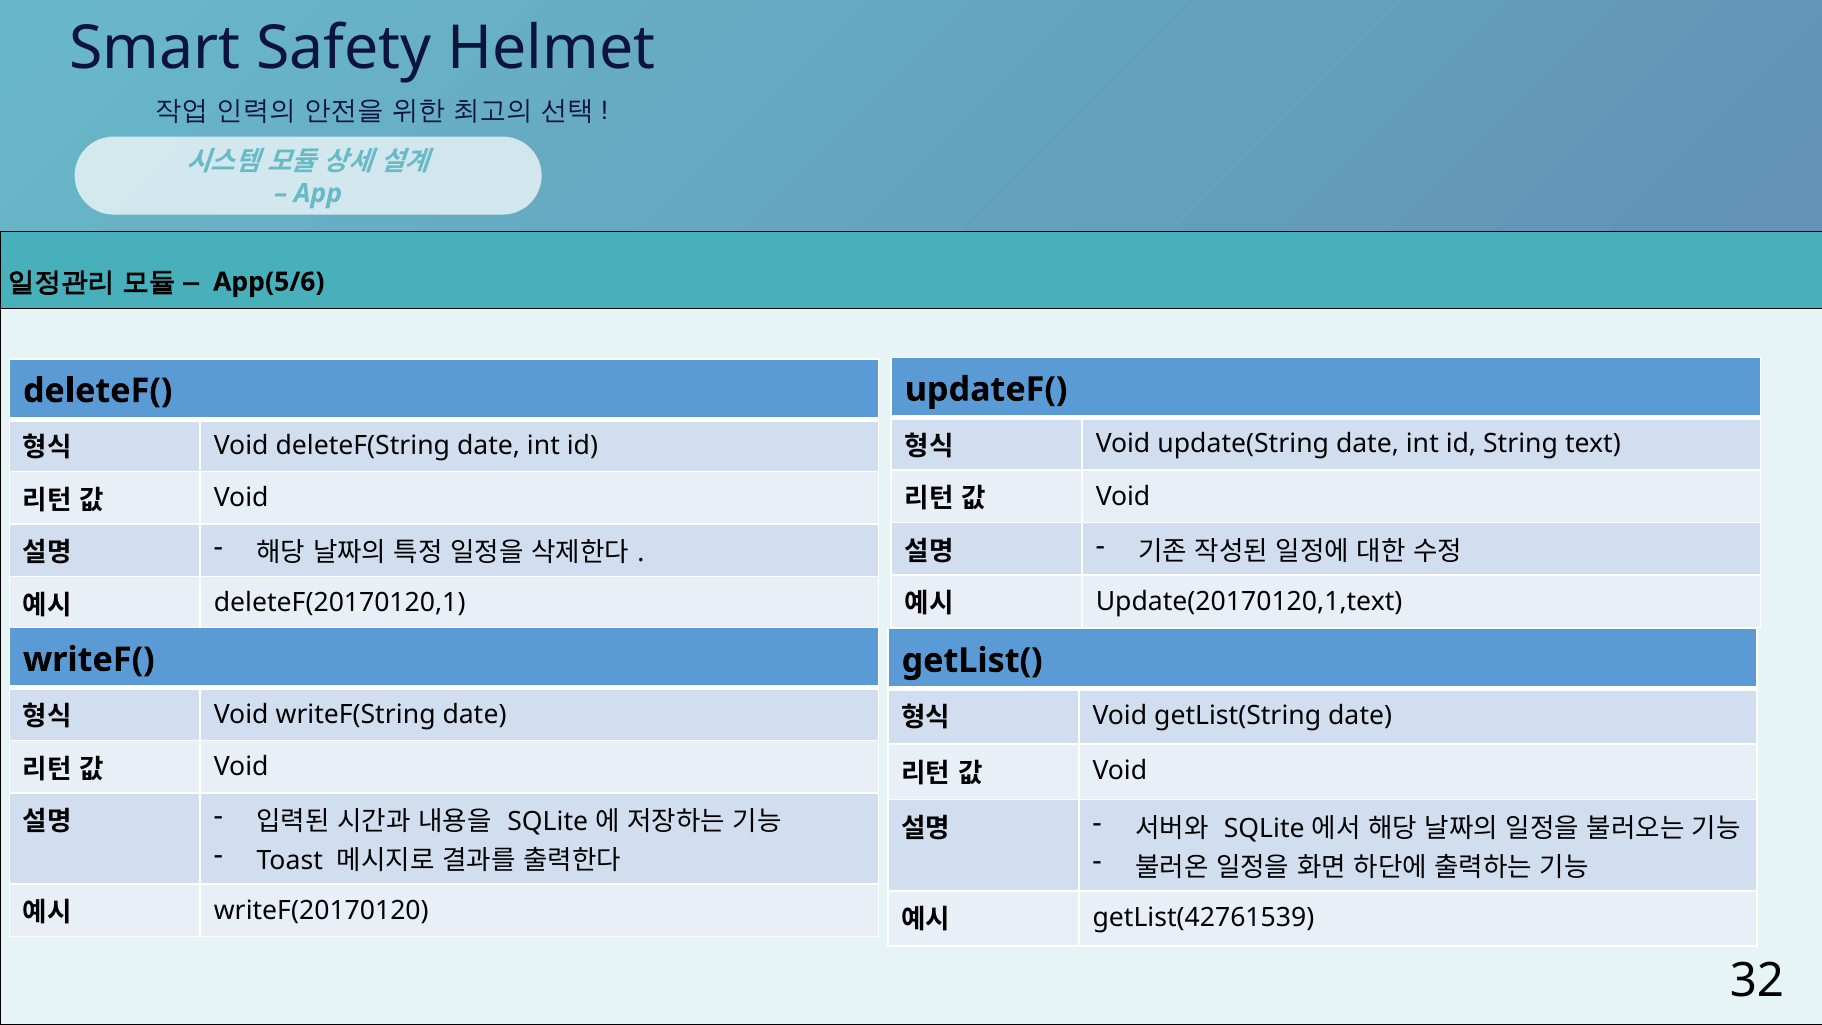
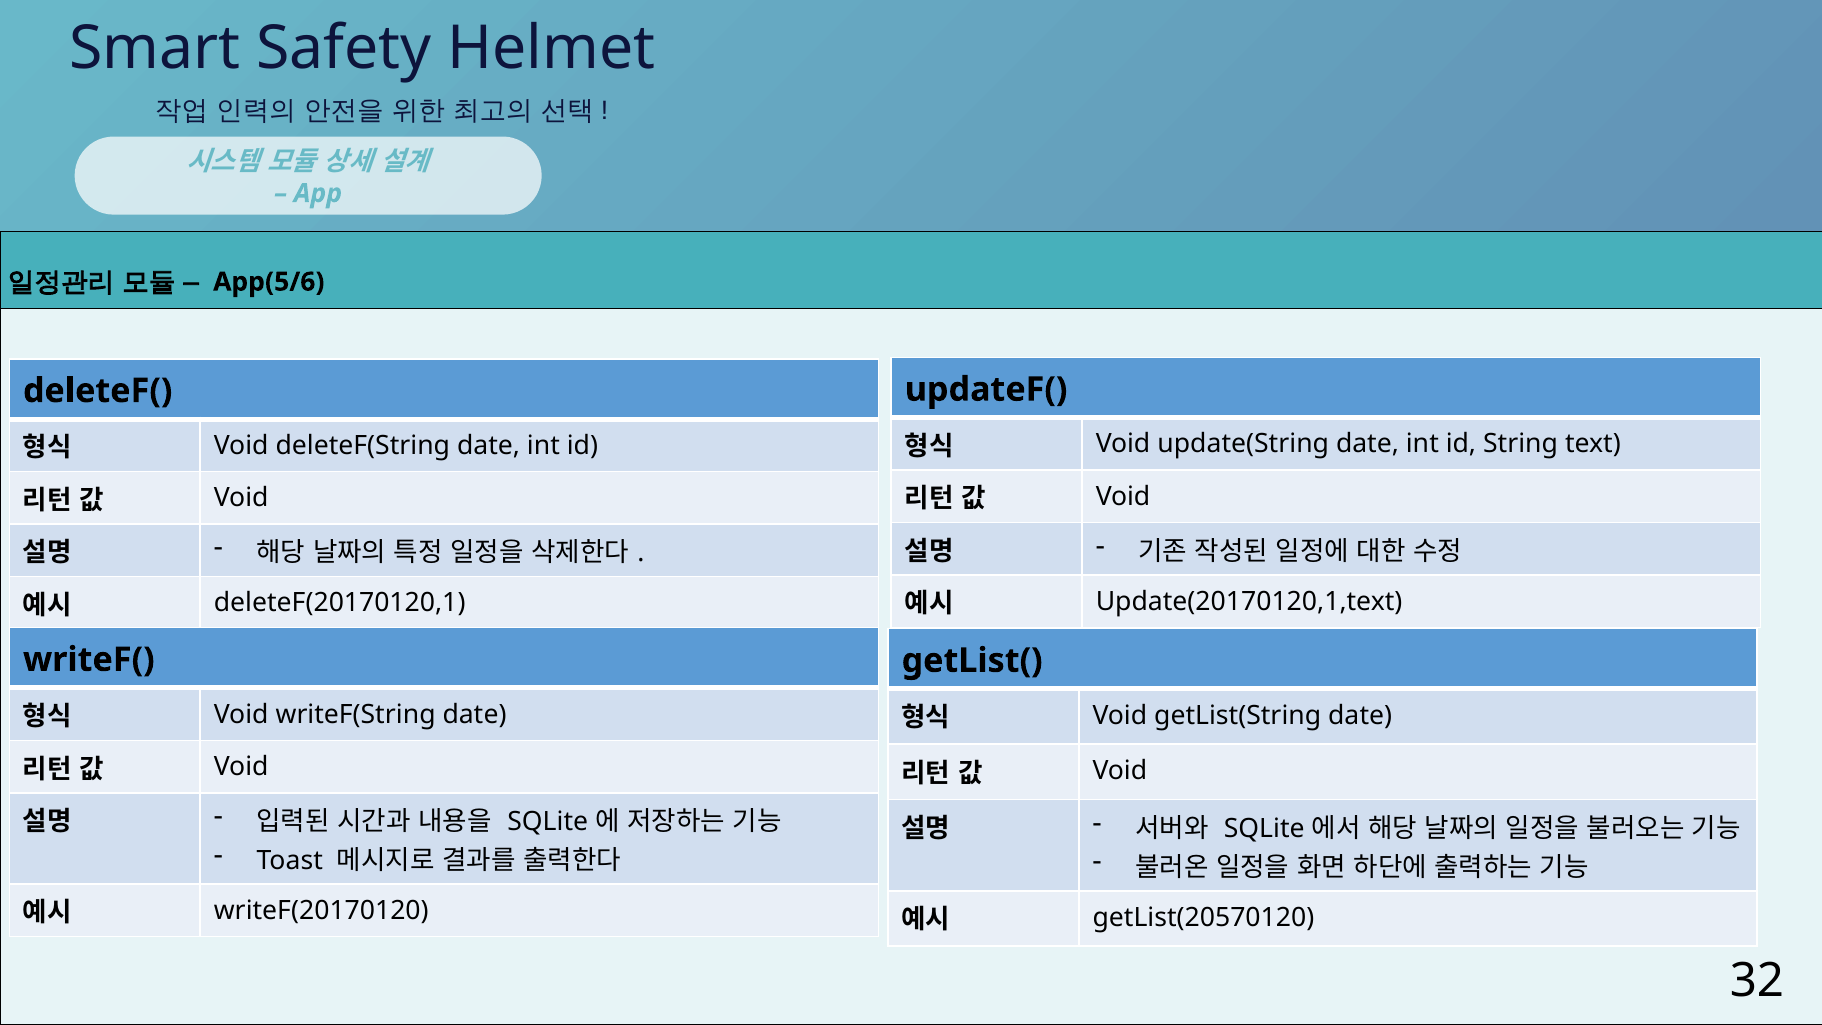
getList(42761539: getList(42761539 -> getList(20570120 (1203, 917)
